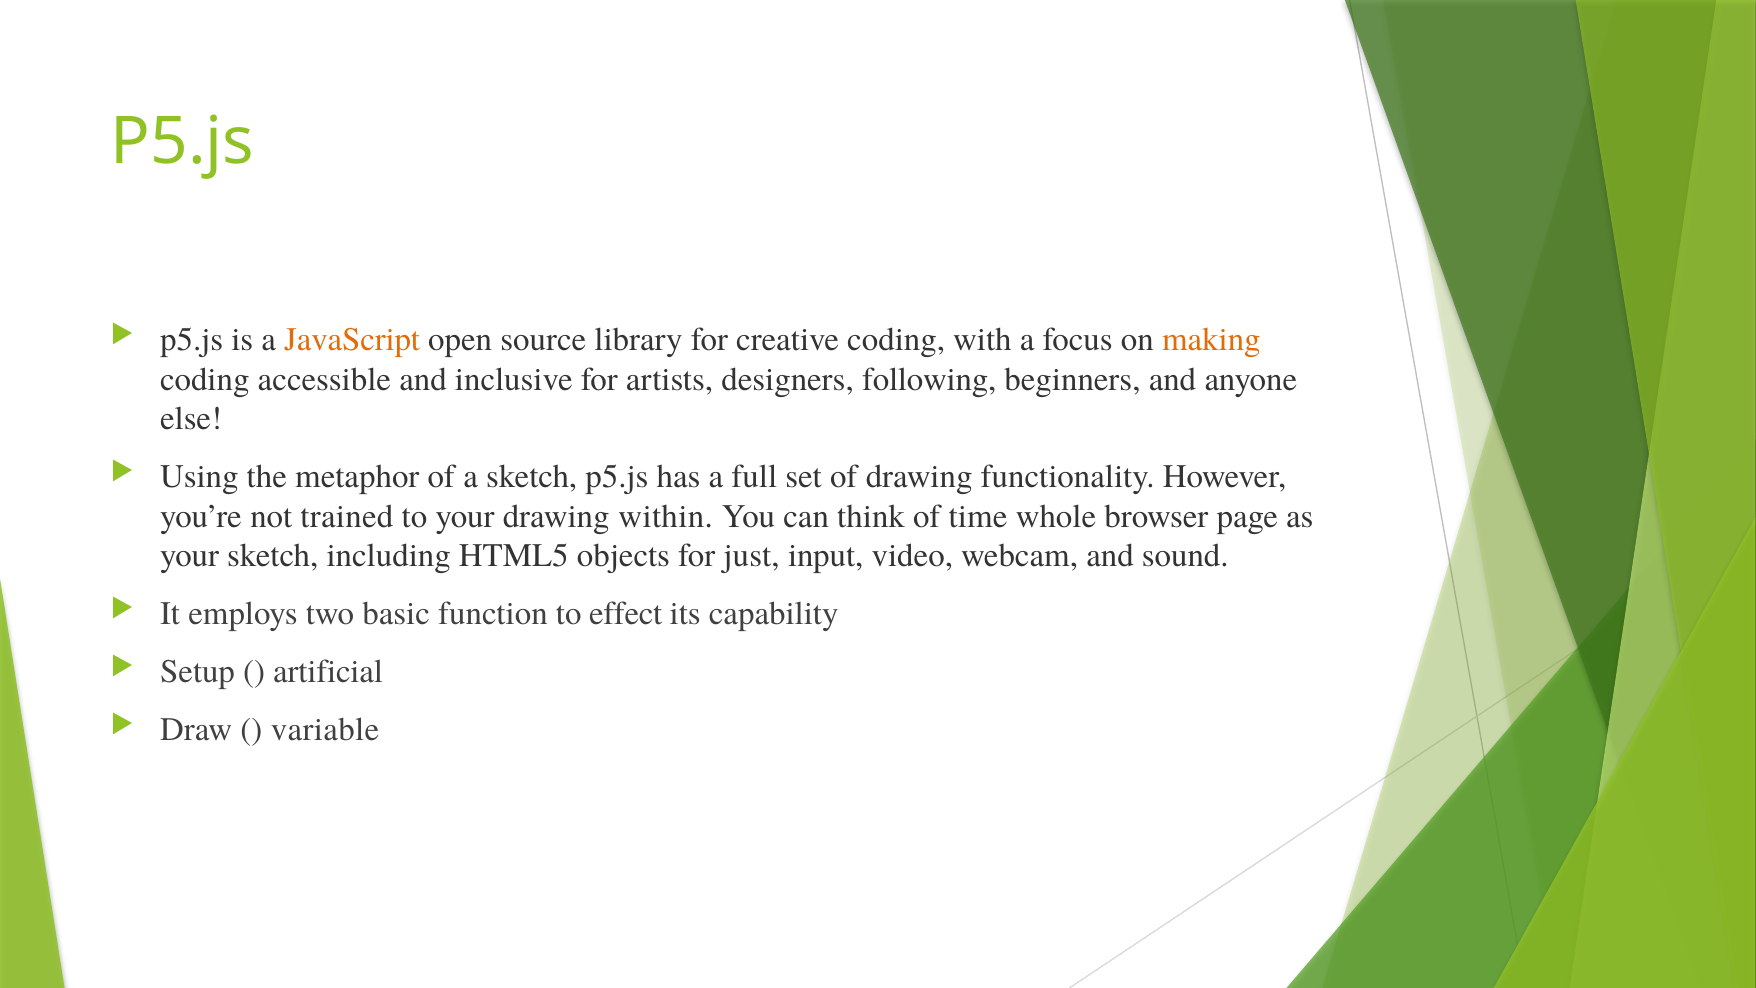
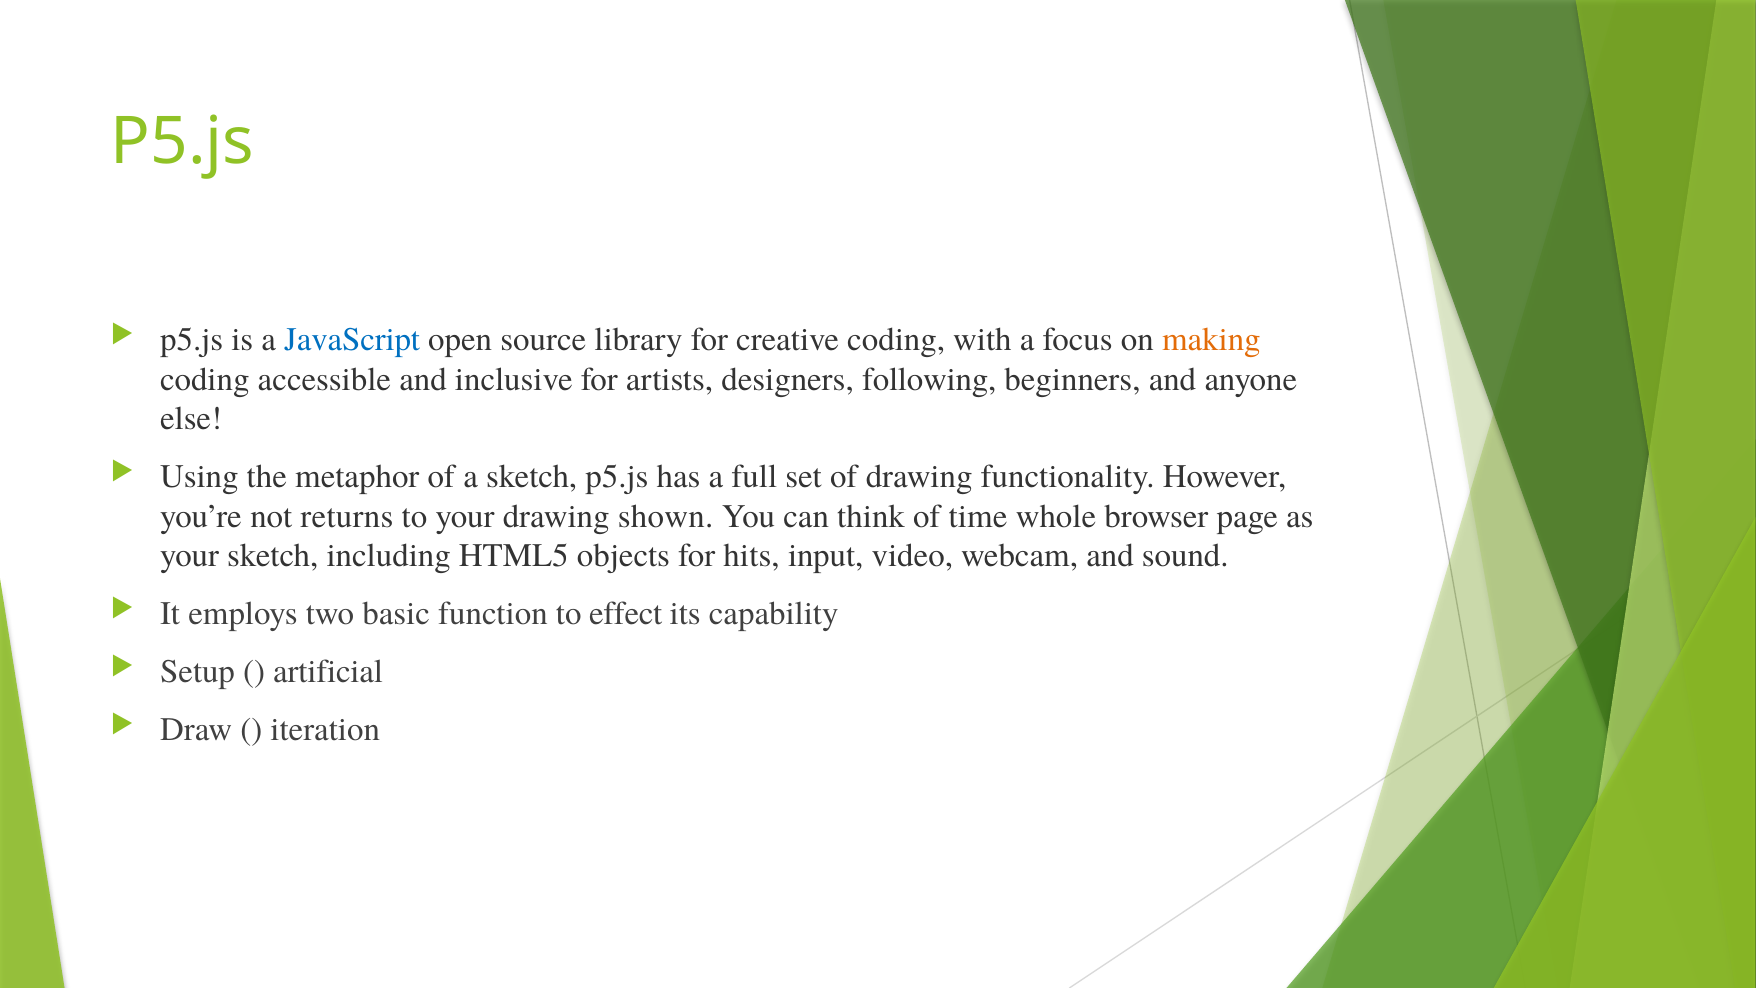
JavaScript colour: orange -> blue (352, 340)
trained: trained -> returns (347, 516)
within: within -> shown (666, 516)
just: just -> hits (752, 556)
variable: variable -> iteration (325, 729)
